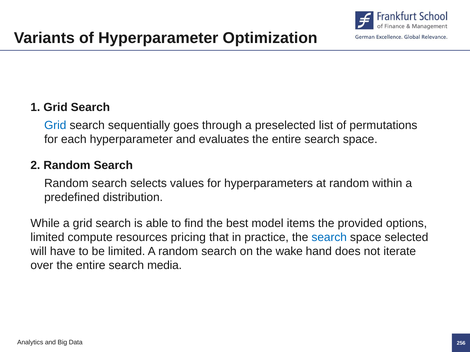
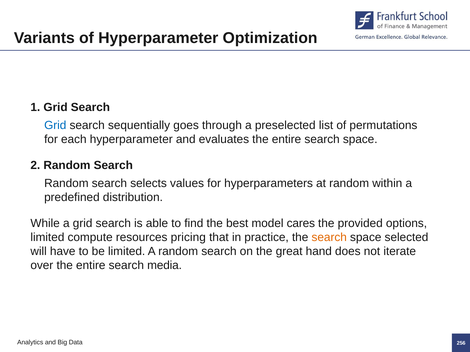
items: items -> cares (301, 223)
search colour: blue -> orange (329, 238)
wake: wake -> great (289, 252)
